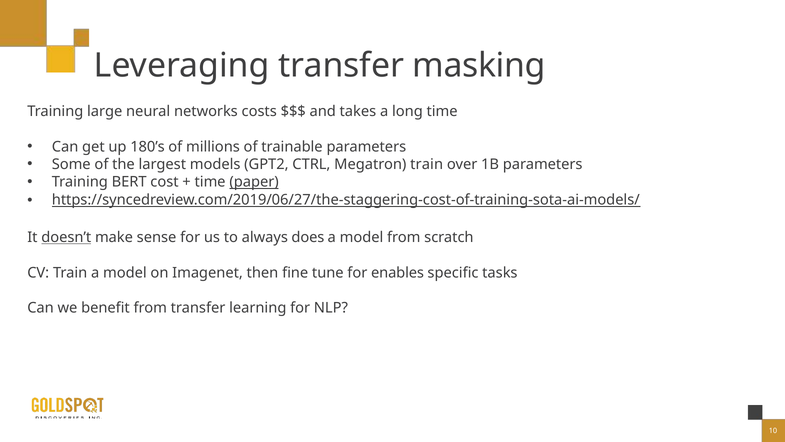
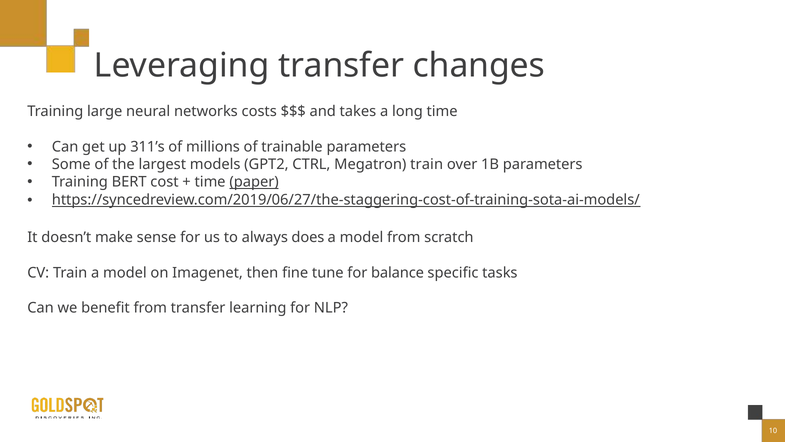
masking: masking -> changes (479, 65)
180’s: 180’s -> 311’s (148, 147)
doesn’t underline: present -> none (66, 237)
enables: enables -> balance (398, 272)
